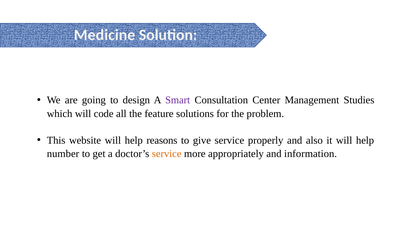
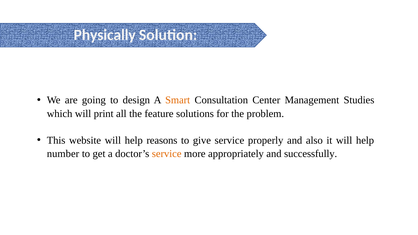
Medicine: Medicine -> Physically (105, 35)
Smart colour: purple -> orange (178, 100)
code: code -> print (104, 114)
information: information -> successfully (311, 154)
